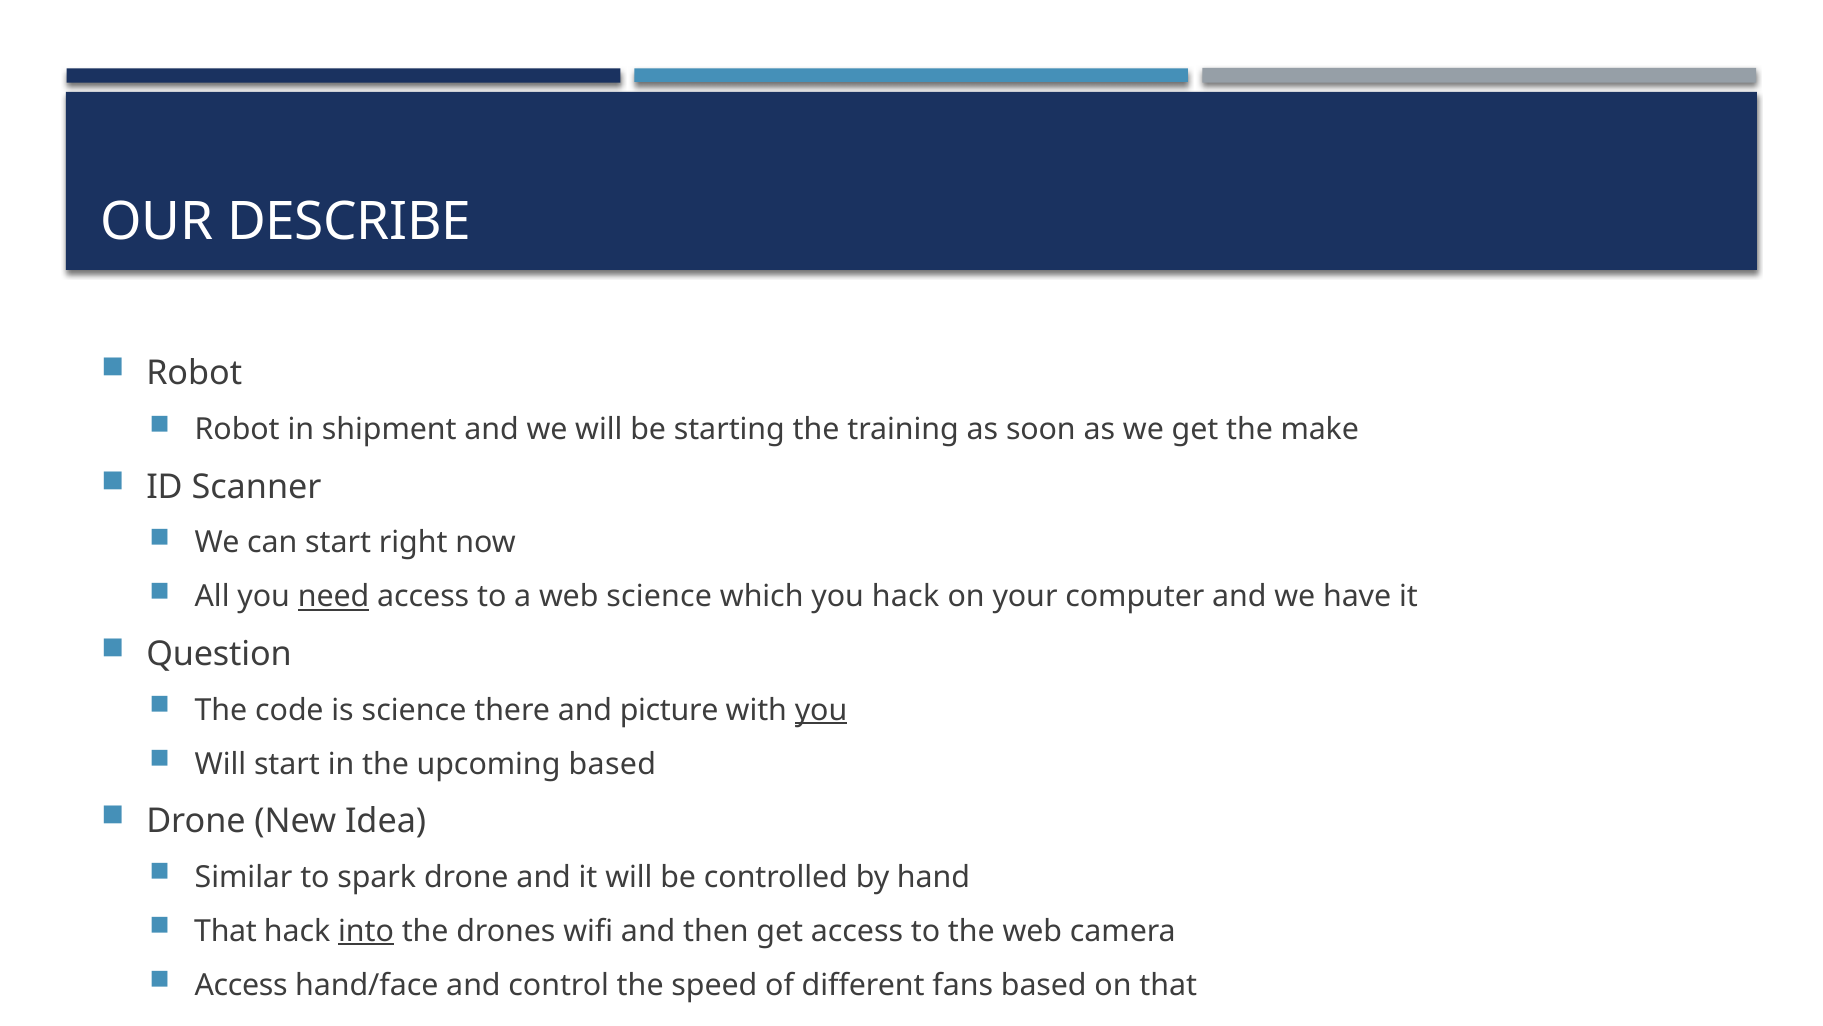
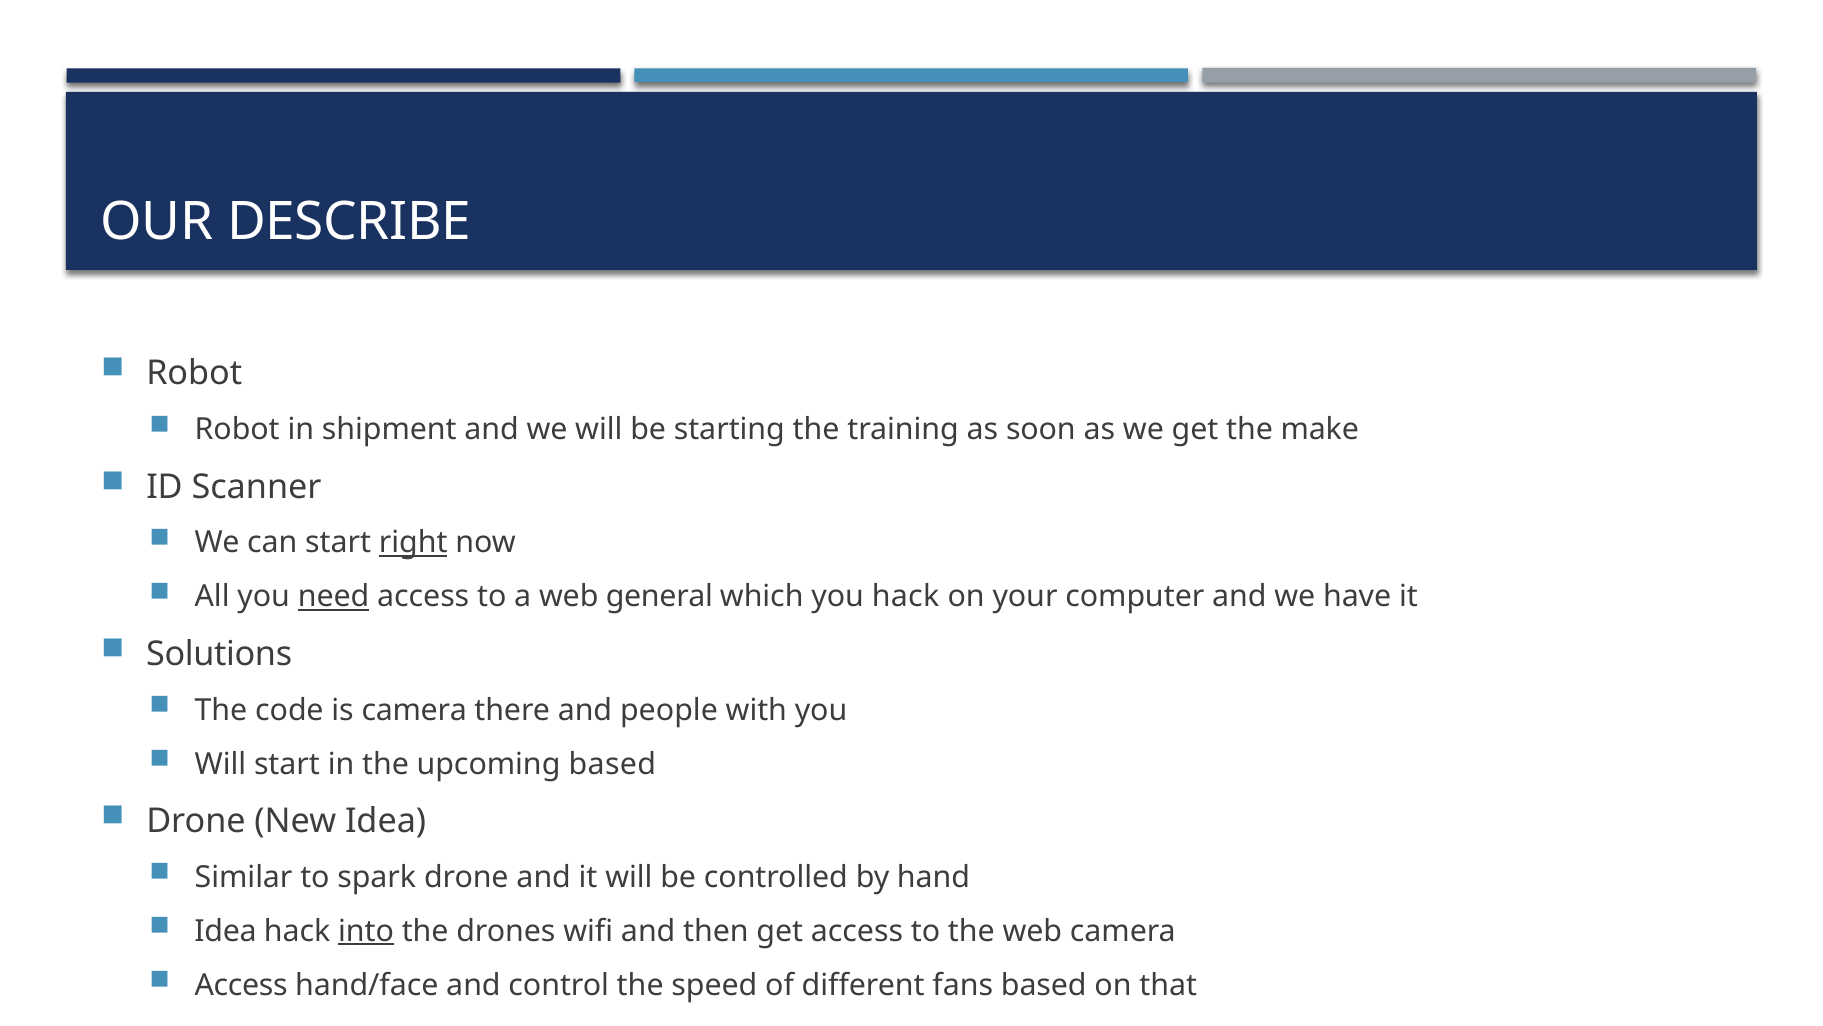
right underline: none -> present (413, 543)
web science: science -> general (659, 597)
Question: Question -> Solutions (219, 654)
is science: science -> camera (414, 710)
picture: picture -> people (669, 710)
you underline: present -> none (821, 710)
That: That -> Idea (226, 931)
